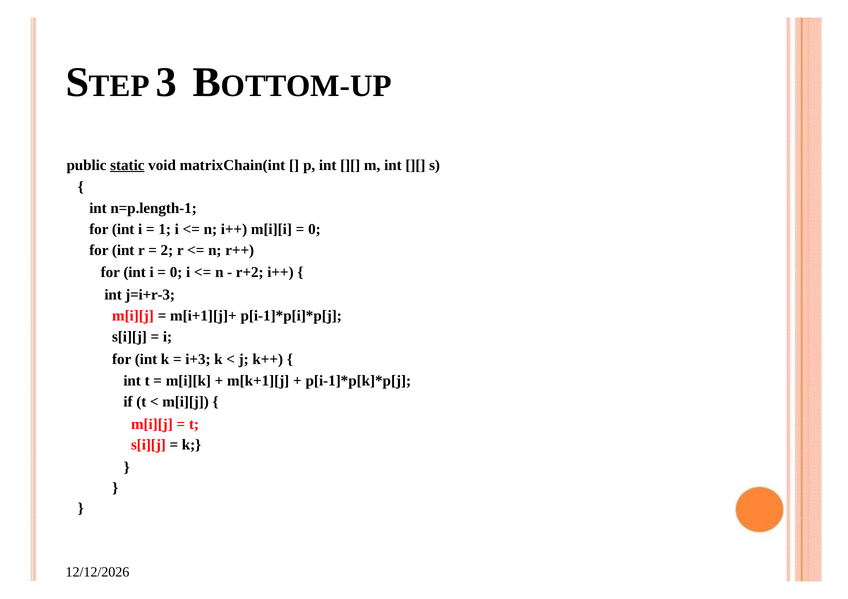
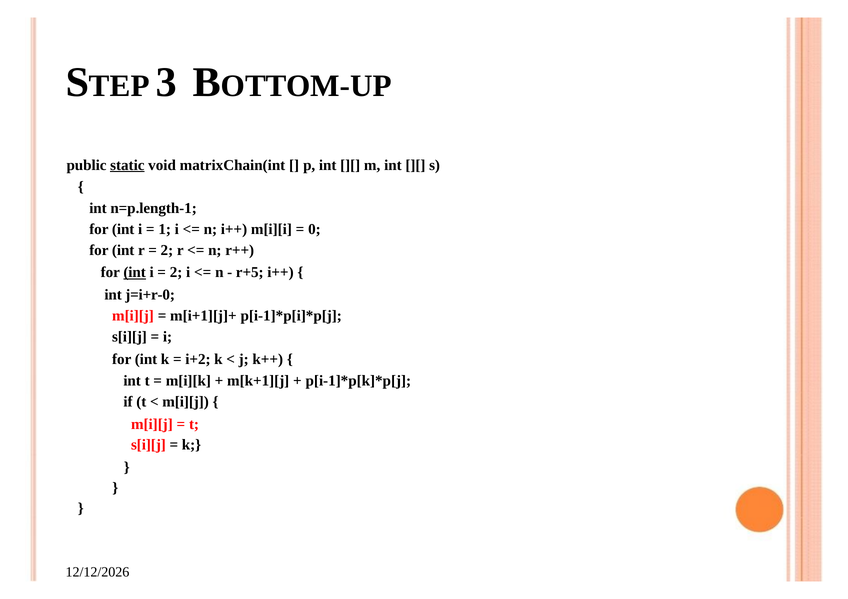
int underline: none -> present (135, 273)
0: 0 -> 2 (176, 273)
r+2: r+2 -> r+5 (250, 273)
j=i+r-3: j=i+r-3 -> j=i+r-0 (150, 295)
i+3: i+3 -> i+2 (198, 360)
